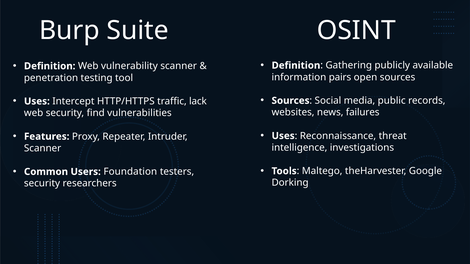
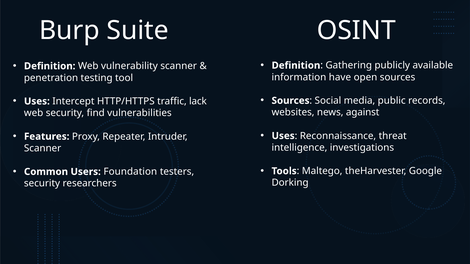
pairs: pairs -> have (340, 77)
failures: failures -> against (363, 112)
